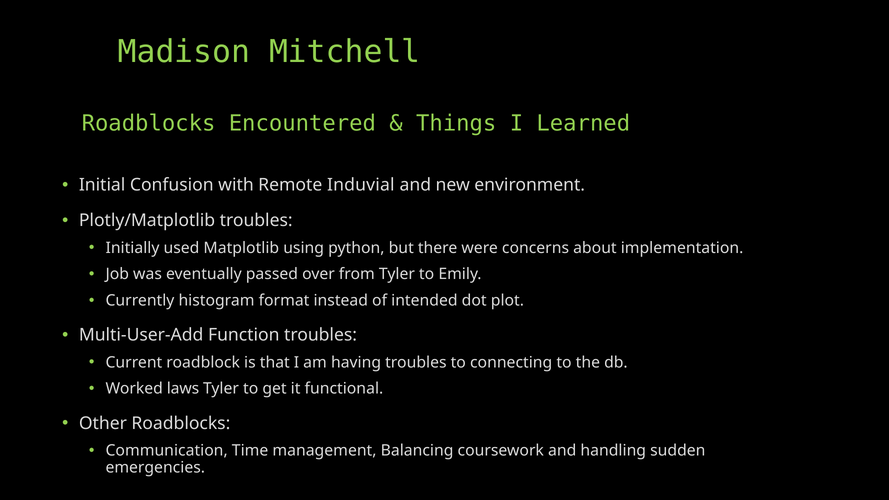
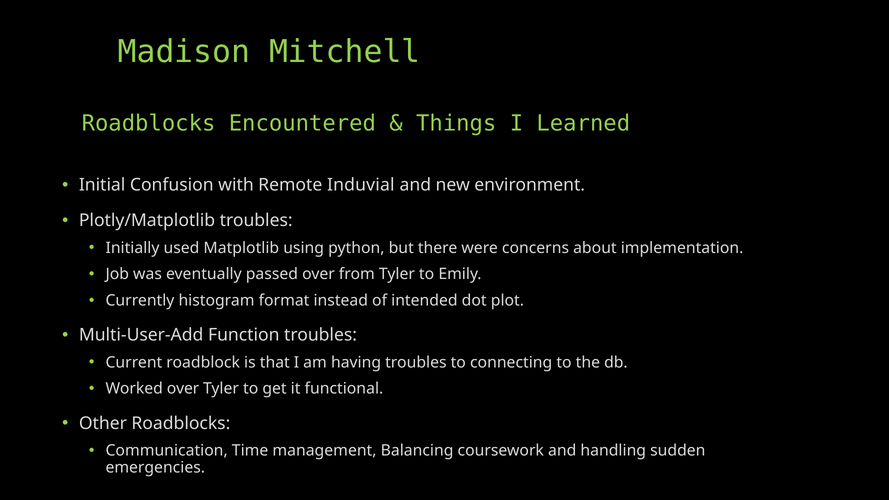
Worked laws: laws -> over (183, 389)
